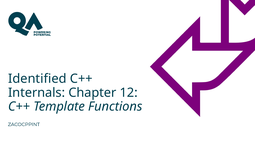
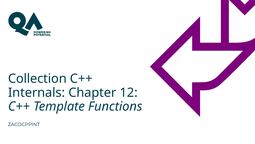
Identified: Identified -> Collection (37, 78)
